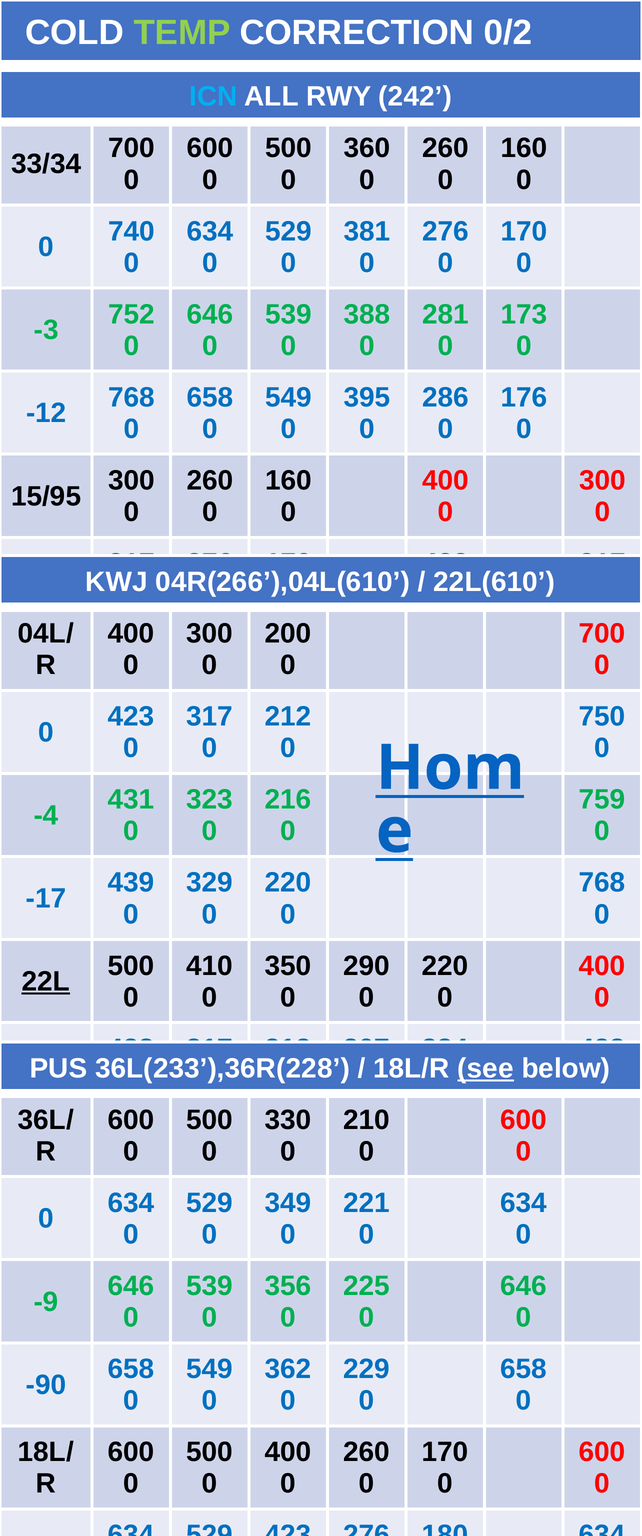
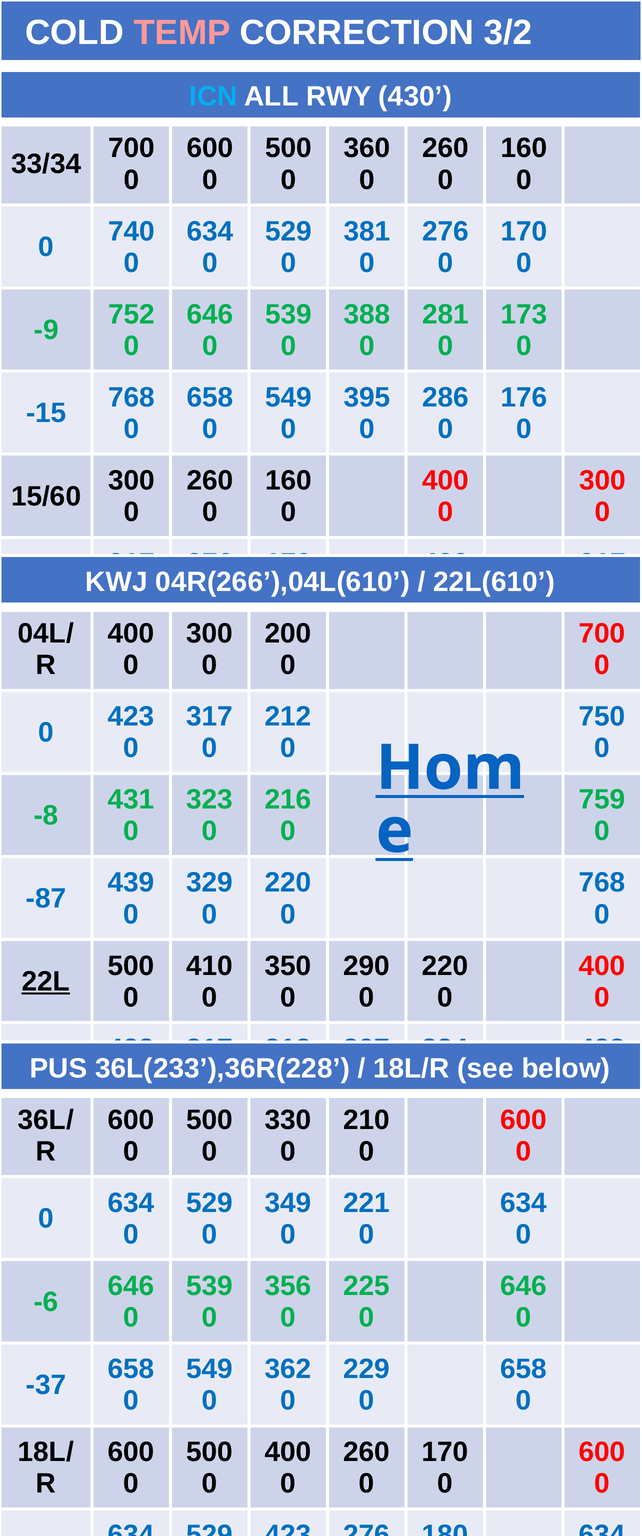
TEMP colour: light green -> pink (182, 33)
0/2: 0/2 -> 3/2 (508, 33)
RWY 242: 242 -> 430 (415, 97)
-3: -3 -> -9 (46, 330)
-12: -12 -> -15 (46, 413)
15/95: 15/95 -> 15/60 (46, 496)
-4: -4 -> -8 (46, 815)
-17: -17 -> -87 (46, 899)
see underline: present -> none (486, 1068)
-9: -9 -> -6 (46, 1302)
-90: -90 -> -37 (46, 1385)
